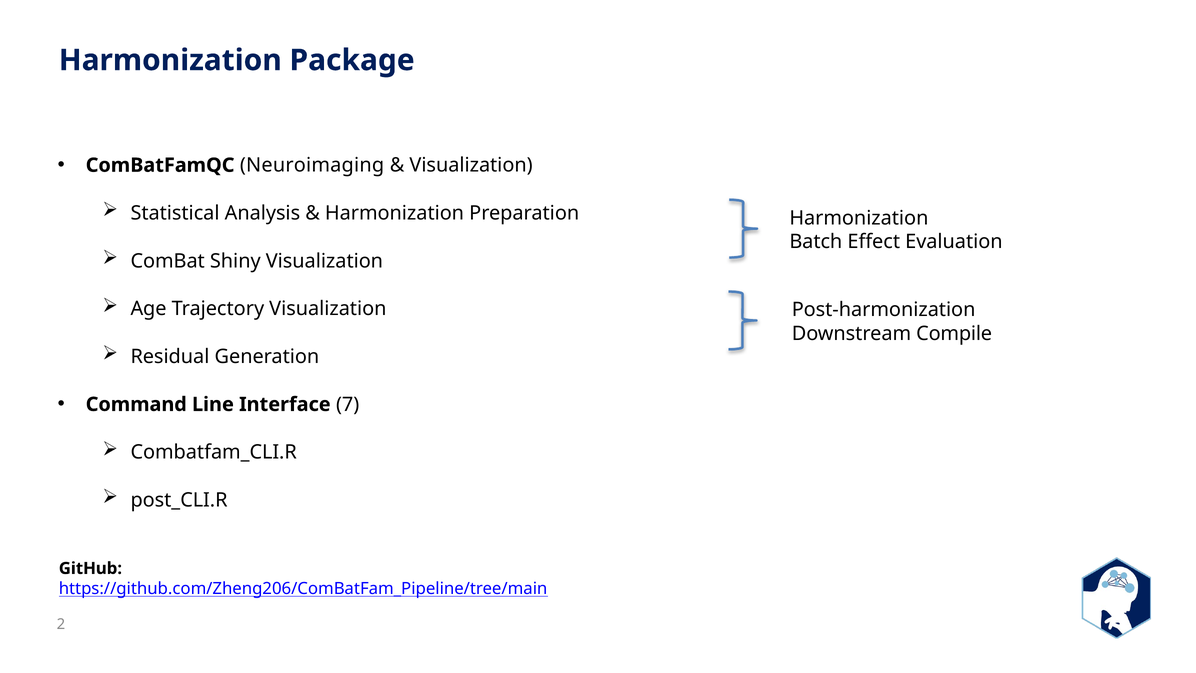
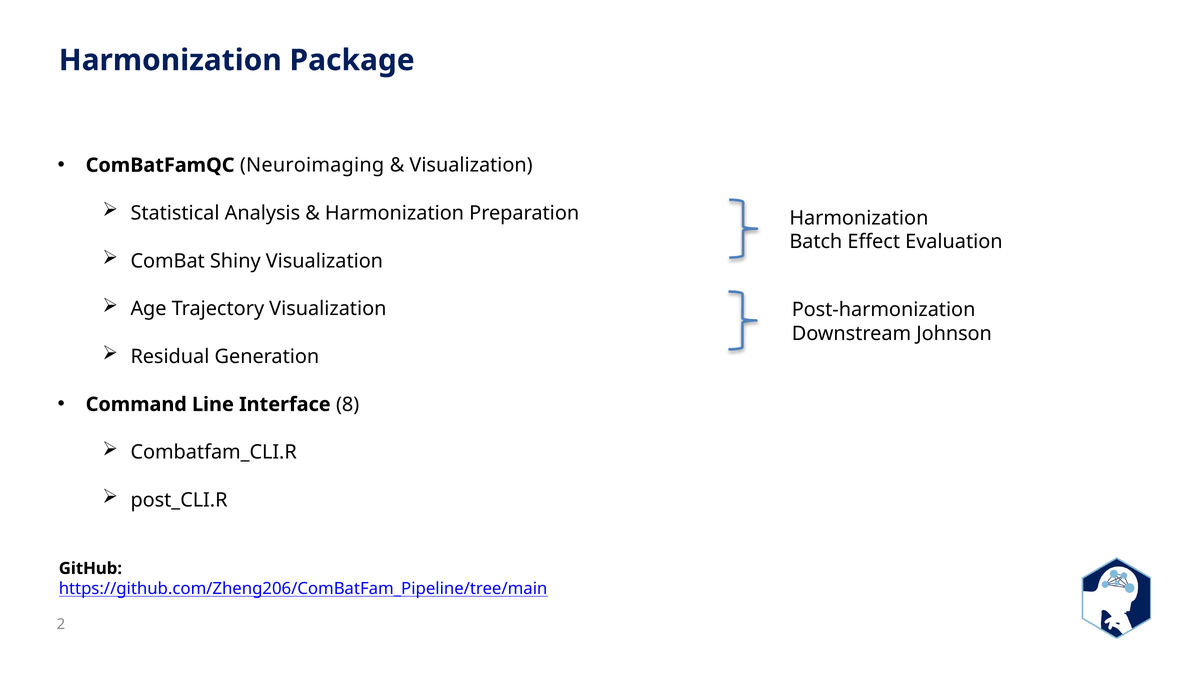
Compile: Compile -> Johnson (954, 333)
7: 7 -> 8 (348, 404)
